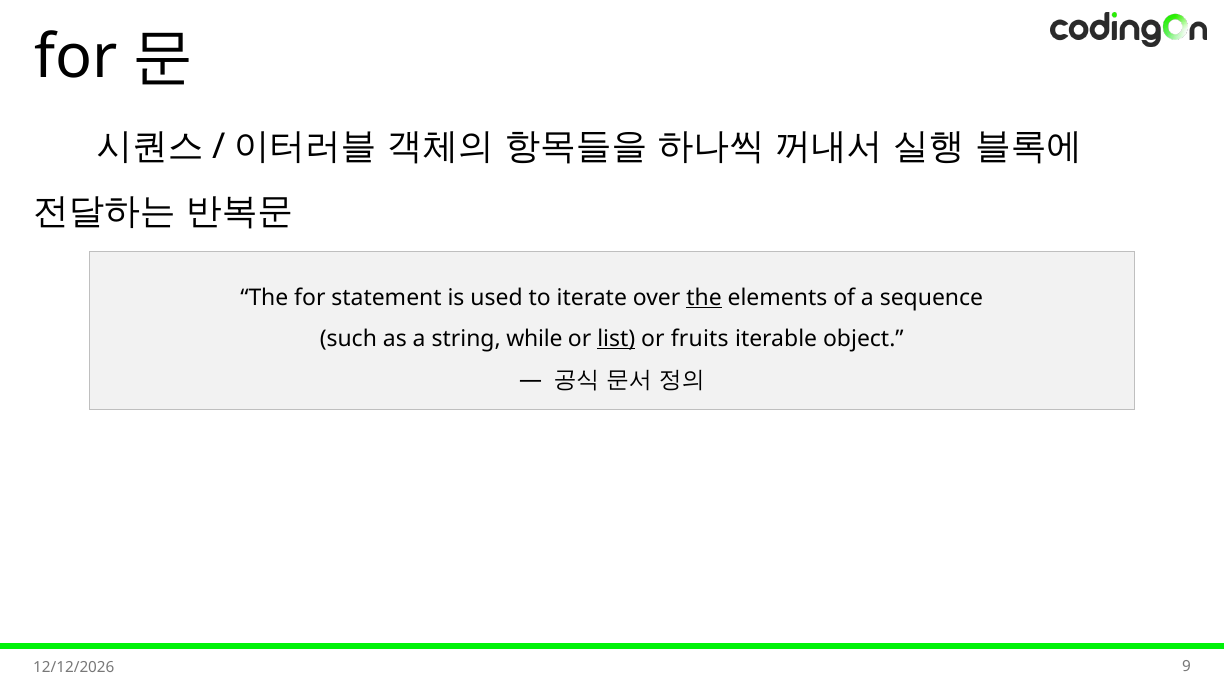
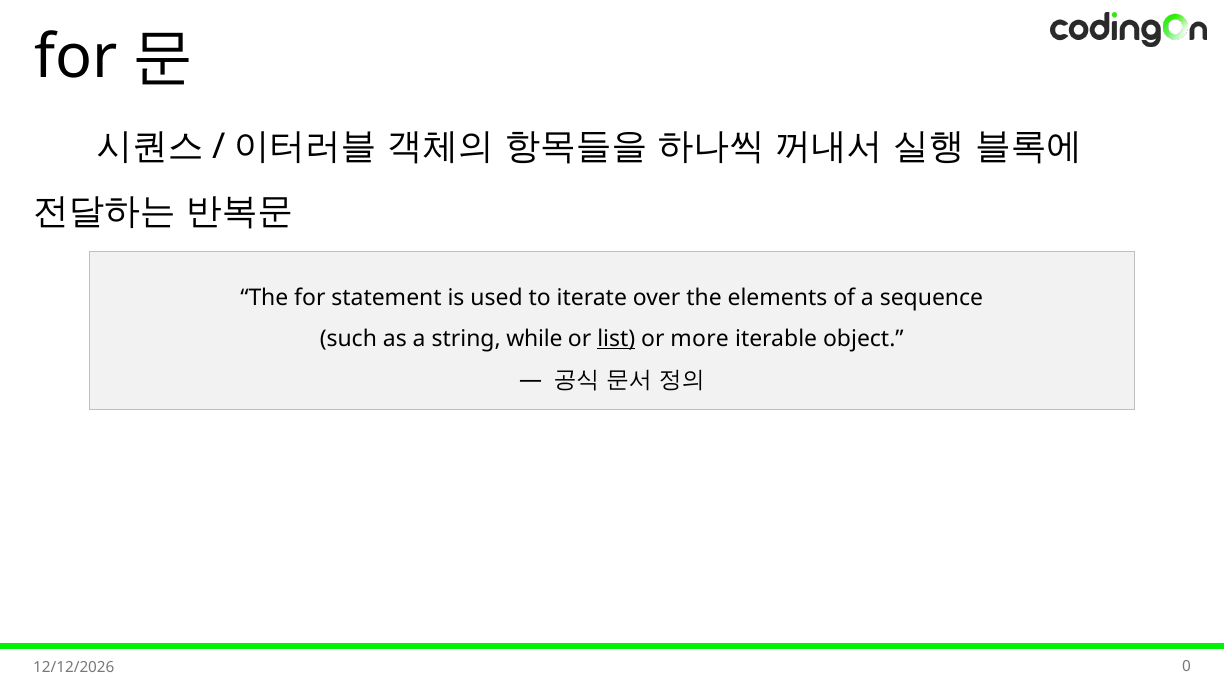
the underline: present -> none (704, 298)
fruits: fruits -> more (700, 339)
9: 9 -> 0 (1186, 667)
